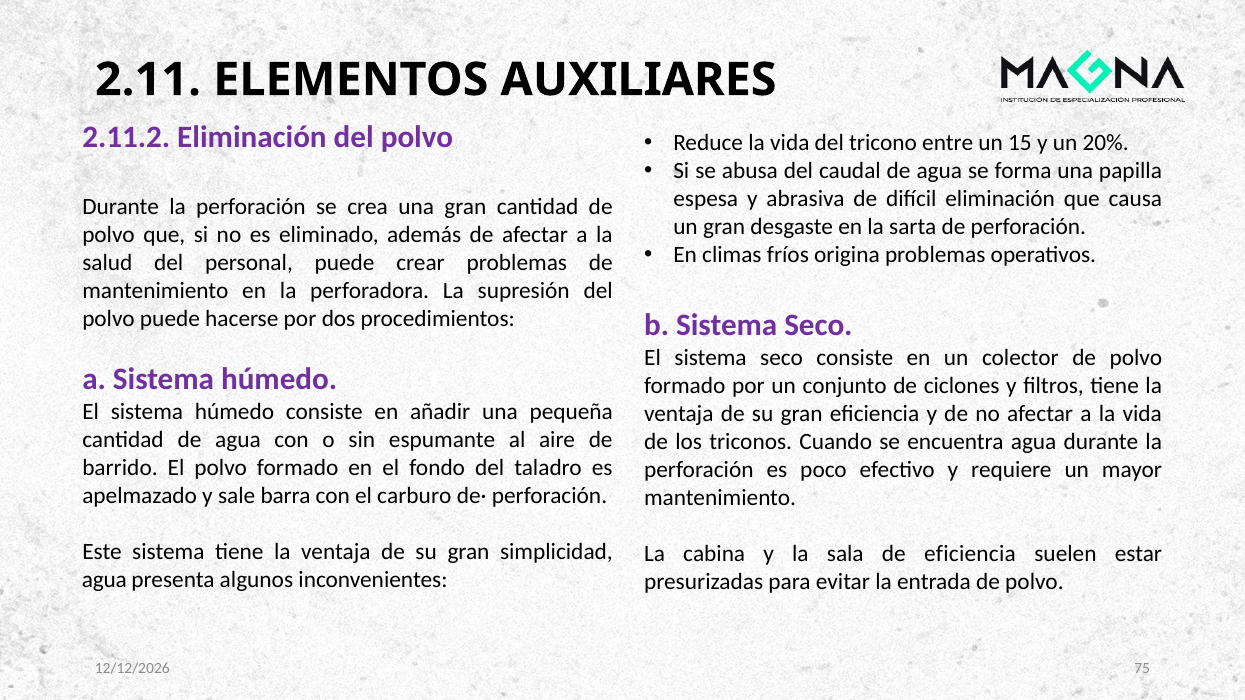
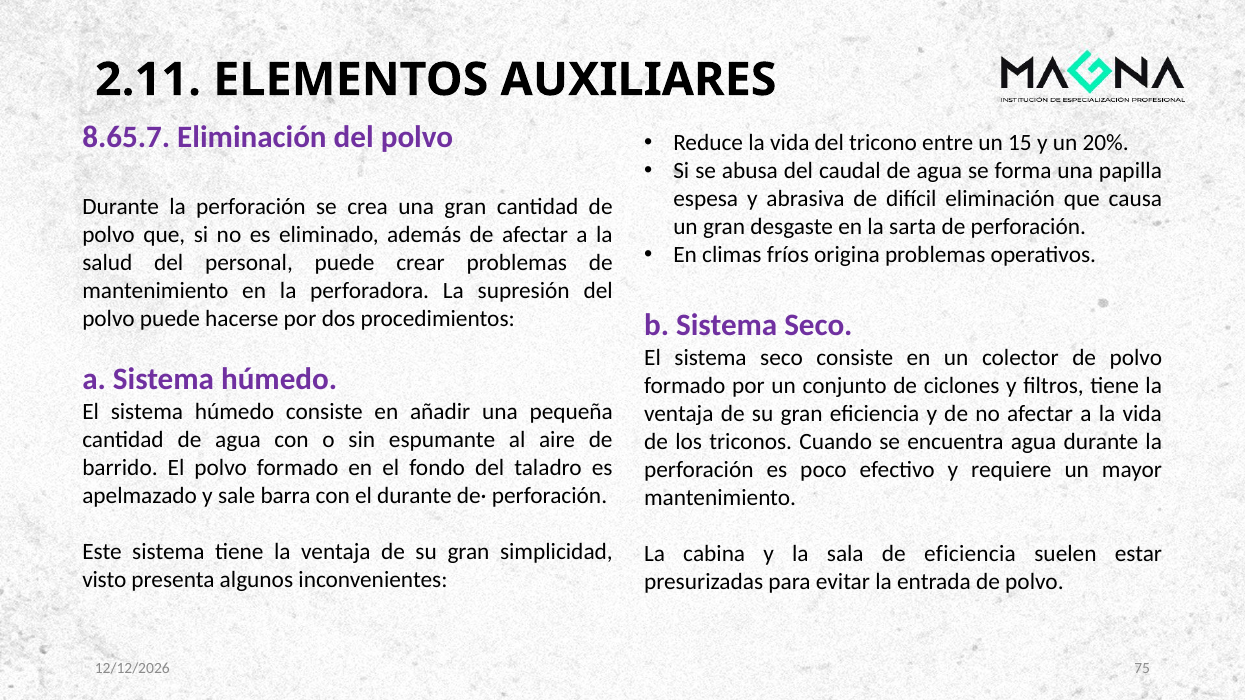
2.11.2: 2.11.2 -> 8.65.7 (126, 137)
el carburo: carburo -> durante (414, 496)
agua: agua -> visto (104, 580)
